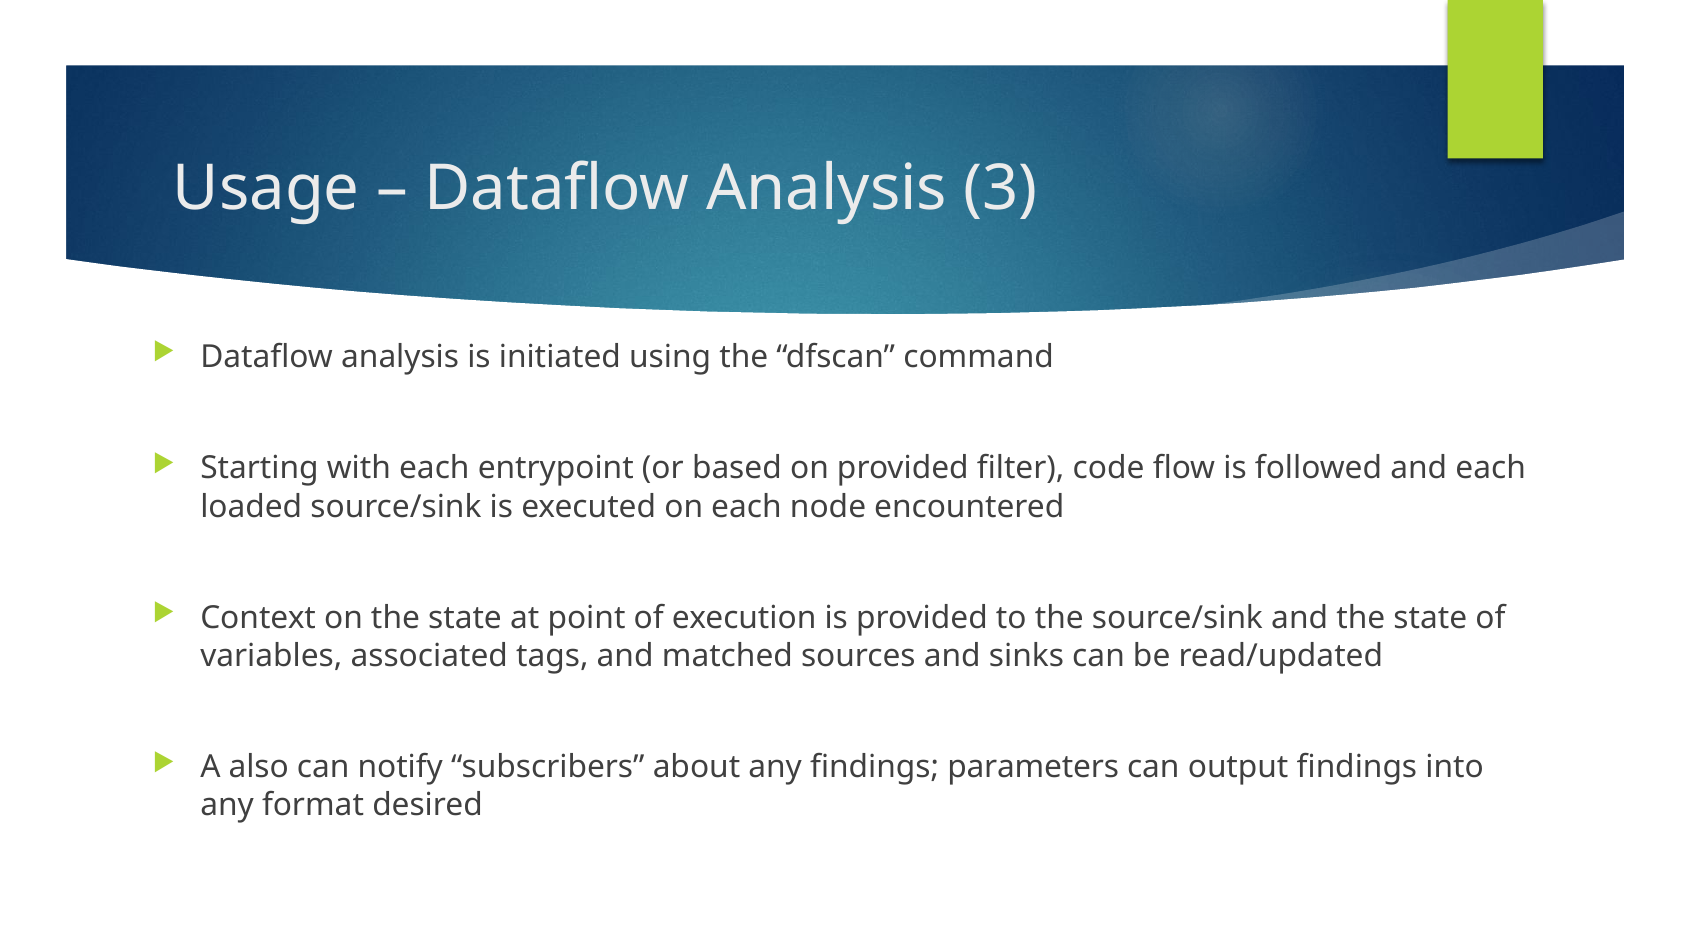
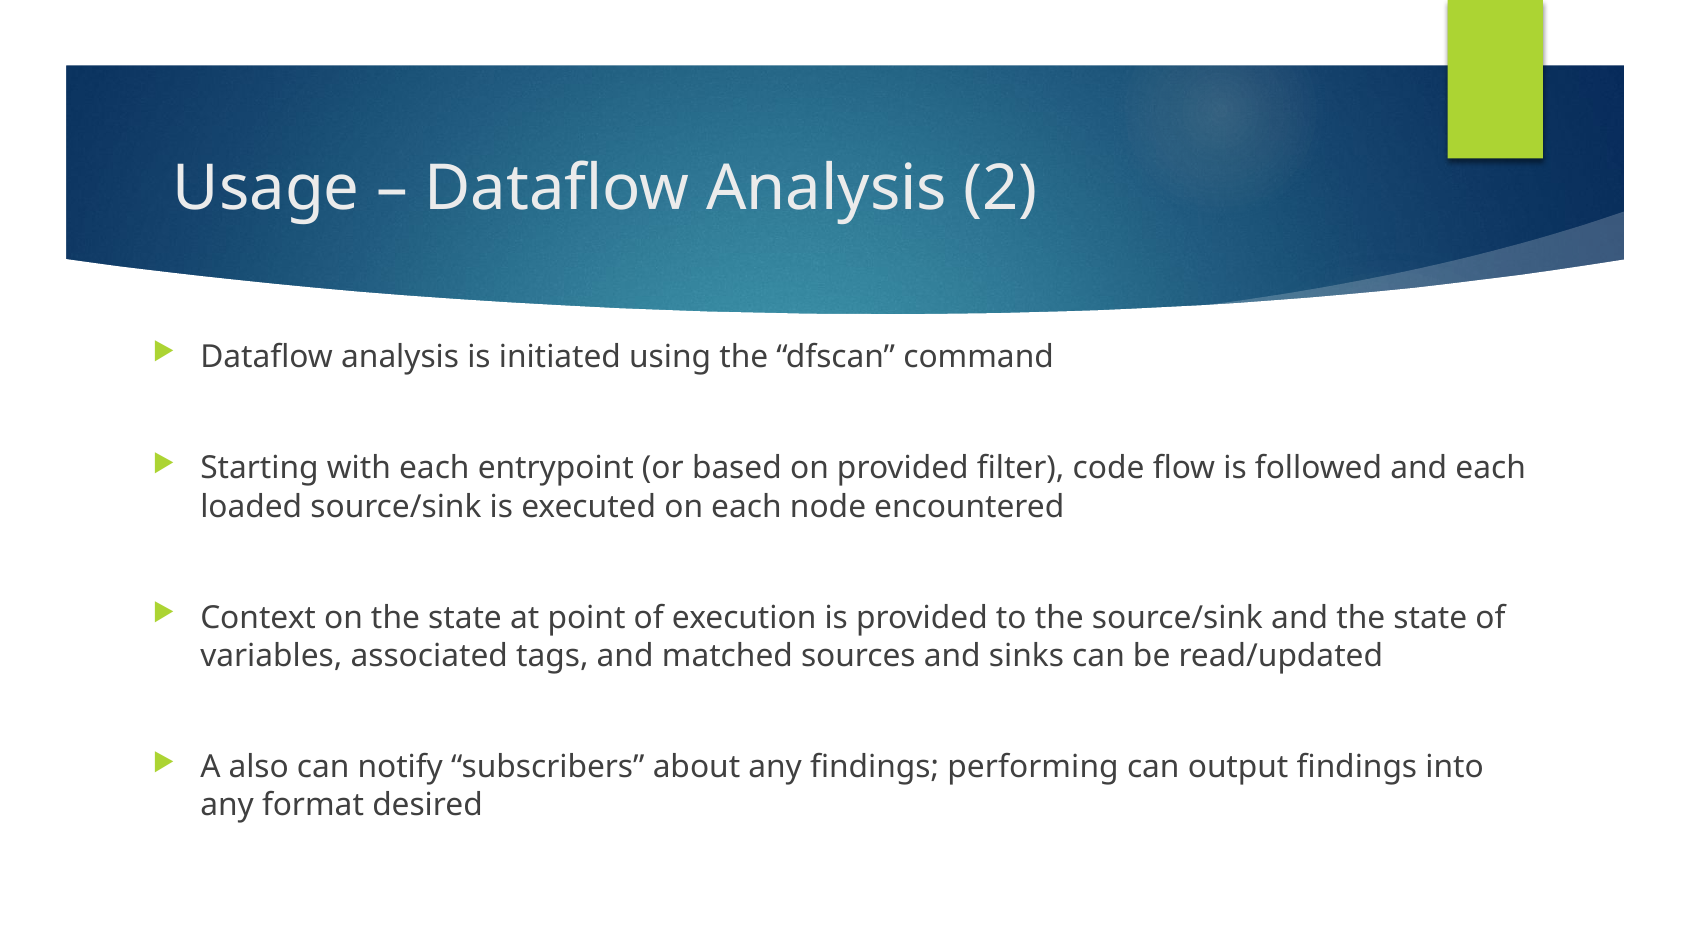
3: 3 -> 2 (1001, 188)
parameters: parameters -> performing (1033, 767)
